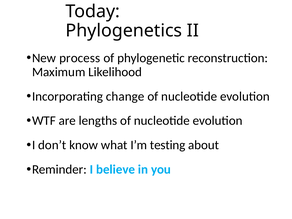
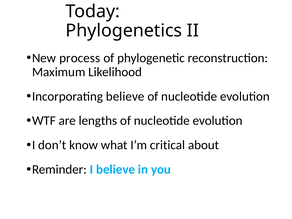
Incorporating change: change -> believe (125, 96)
testing: testing -> critical (168, 145)
